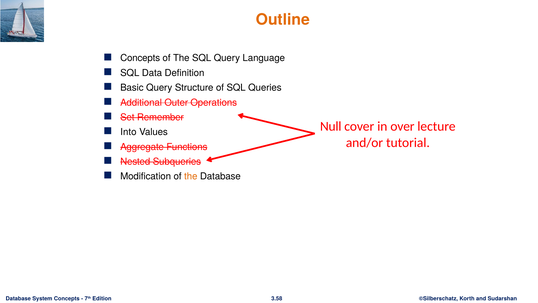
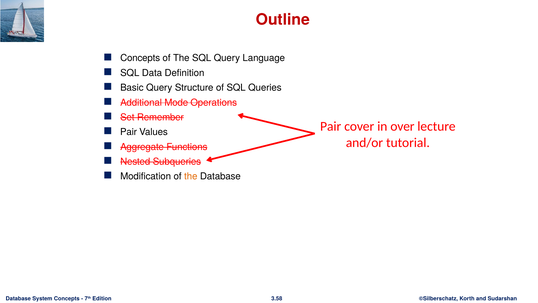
Outline colour: orange -> red (283, 20)
Outer: Outer -> Mode (176, 102)
Null: Null -> Pair (331, 126)
Into: Into -> Pair (129, 132)
